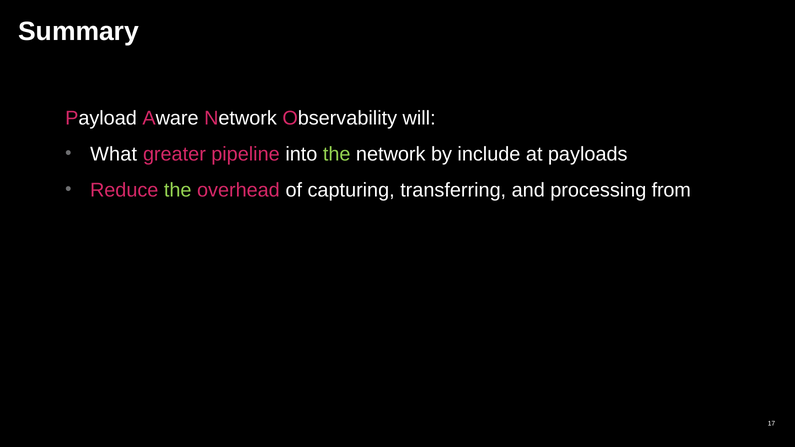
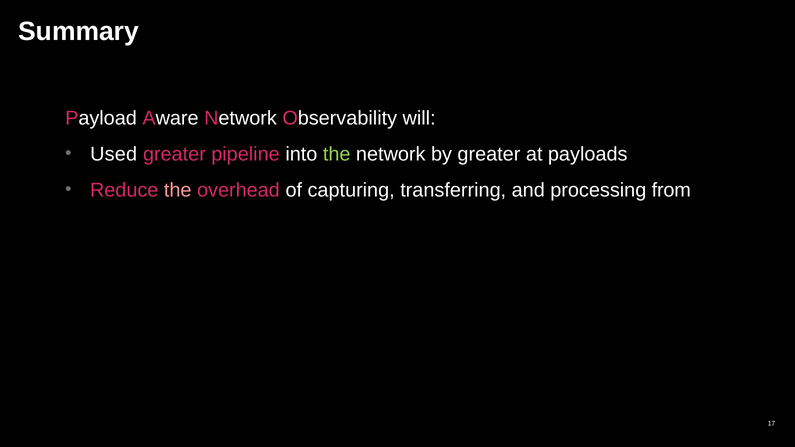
What: What -> Used (114, 154)
by include: include -> greater (489, 154)
the colour: light green -> pink (178, 190)
